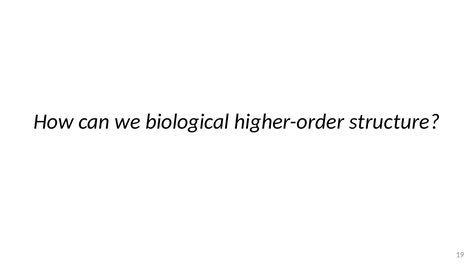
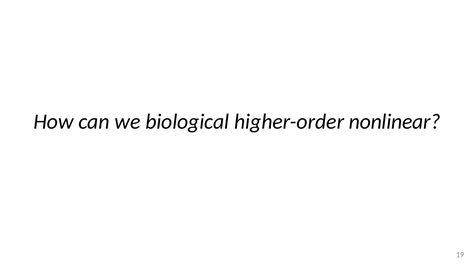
structure: structure -> nonlinear (395, 121)
